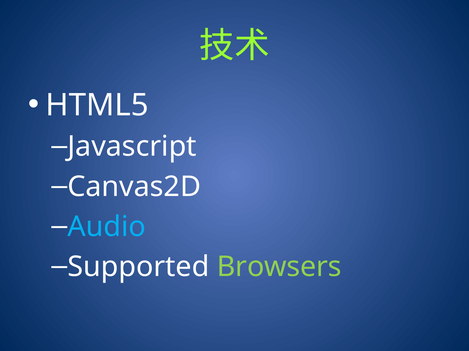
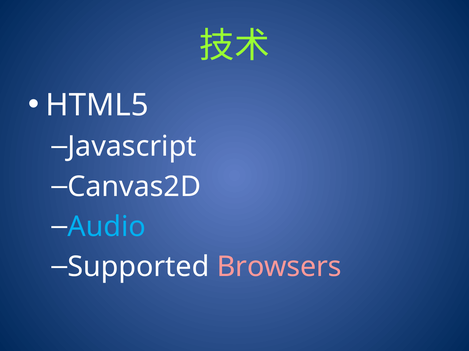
Browsers colour: light green -> pink (279, 267)
